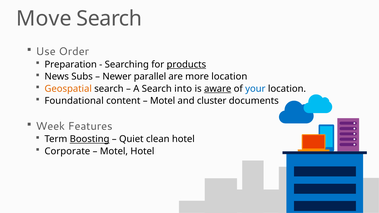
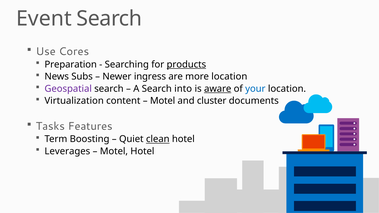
Move: Move -> Event (44, 18)
Order: Order -> Cores (74, 52)
parallel: parallel -> ingress (150, 77)
Geospatial colour: orange -> purple (68, 89)
Foundational: Foundational -> Virtualization (74, 101)
Week: Week -> Tasks (50, 126)
Boosting underline: present -> none (90, 139)
clean underline: none -> present (158, 139)
Corporate: Corporate -> Leverages (67, 151)
